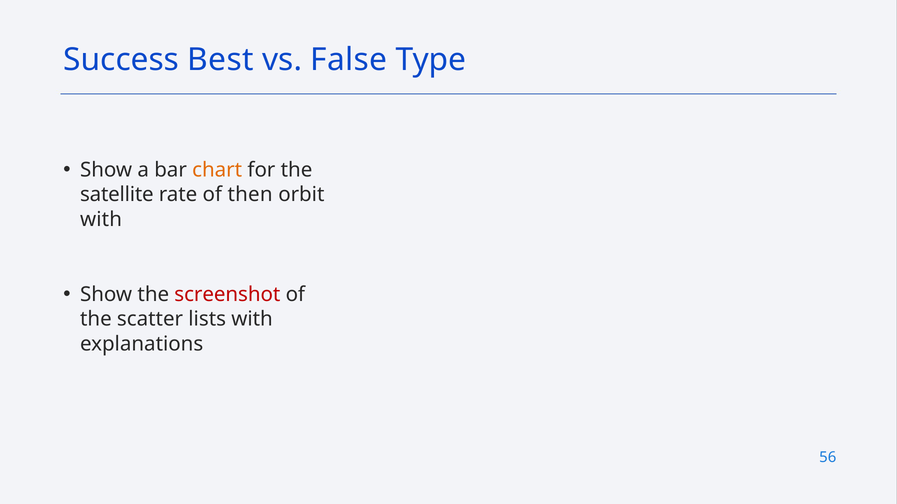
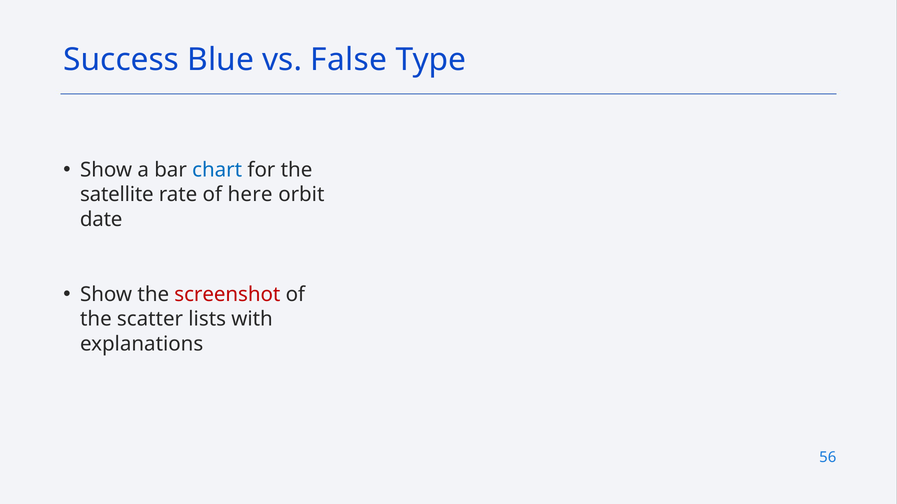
Best: Best -> Blue (221, 60)
chart colour: orange -> blue (217, 170)
then: then -> here (250, 195)
with: with -> date (101, 220)
